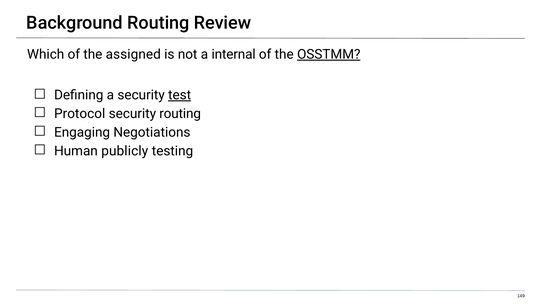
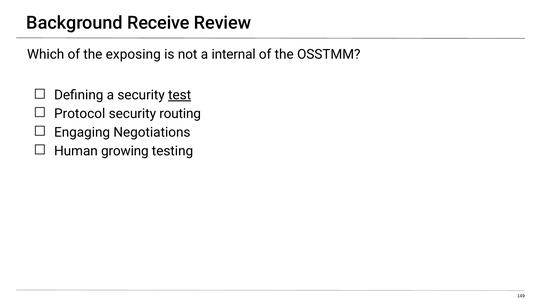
Background Routing: Routing -> Receive (158, 23)
assigned: assigned -> exposing (133, 54)
OSSTMM underline: present -> none (329, 54)
publicly: publicly -> growing (125, 151)
